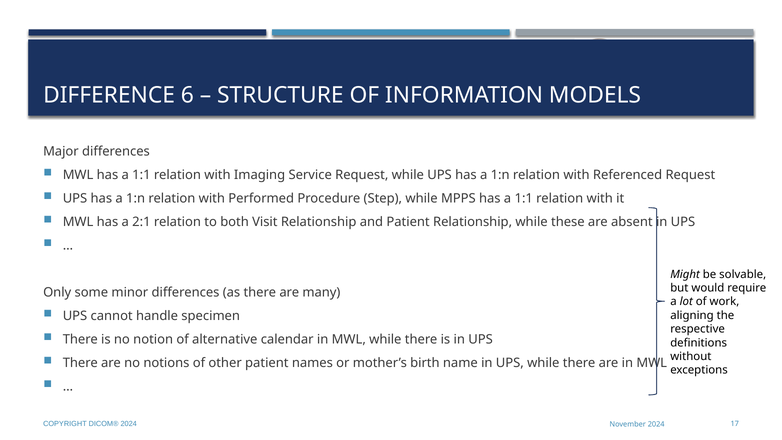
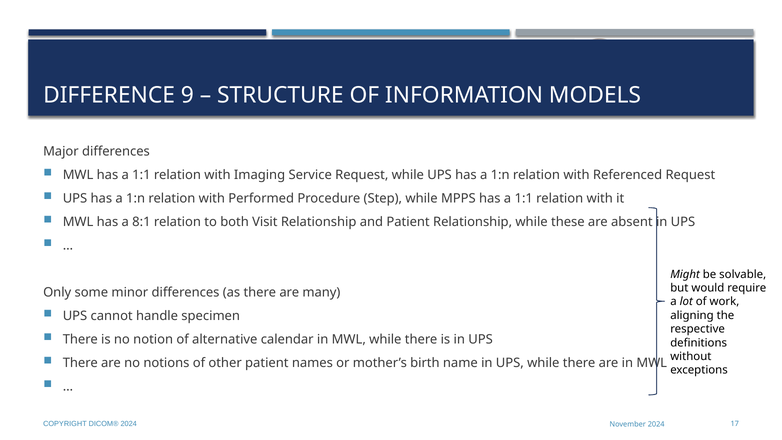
6: 6 -> 9 (187, 95)
2:1: 2:1 -> 8:1 (141, 222)
